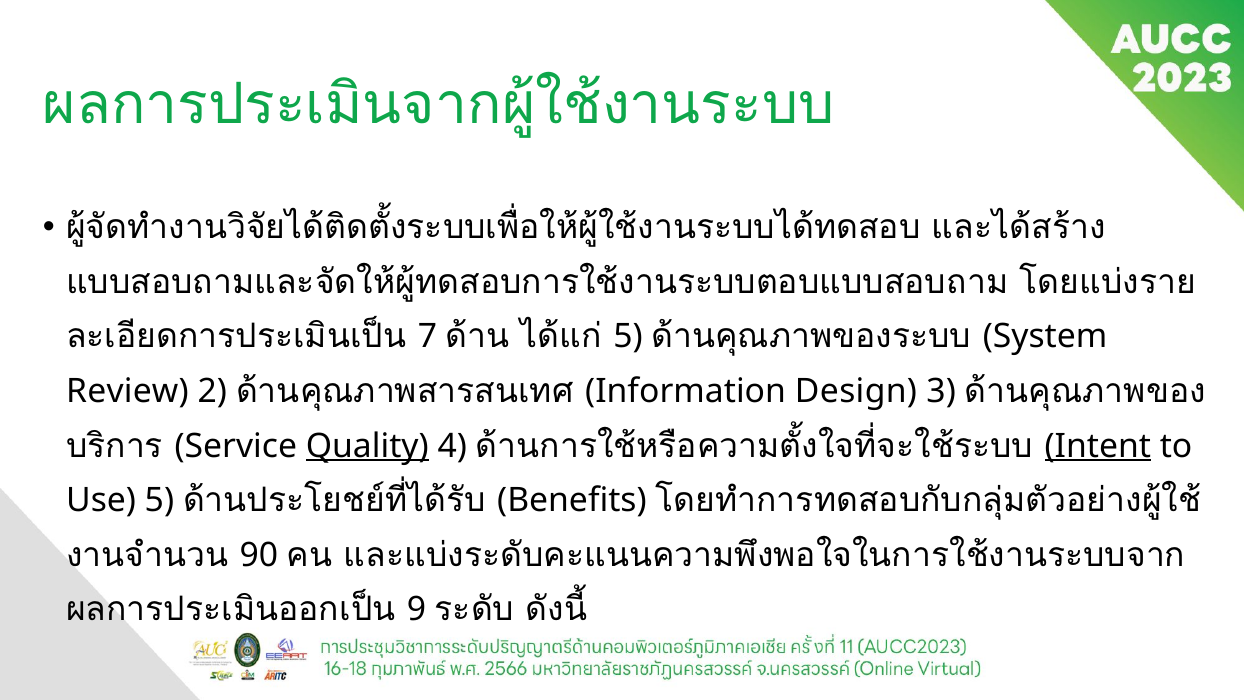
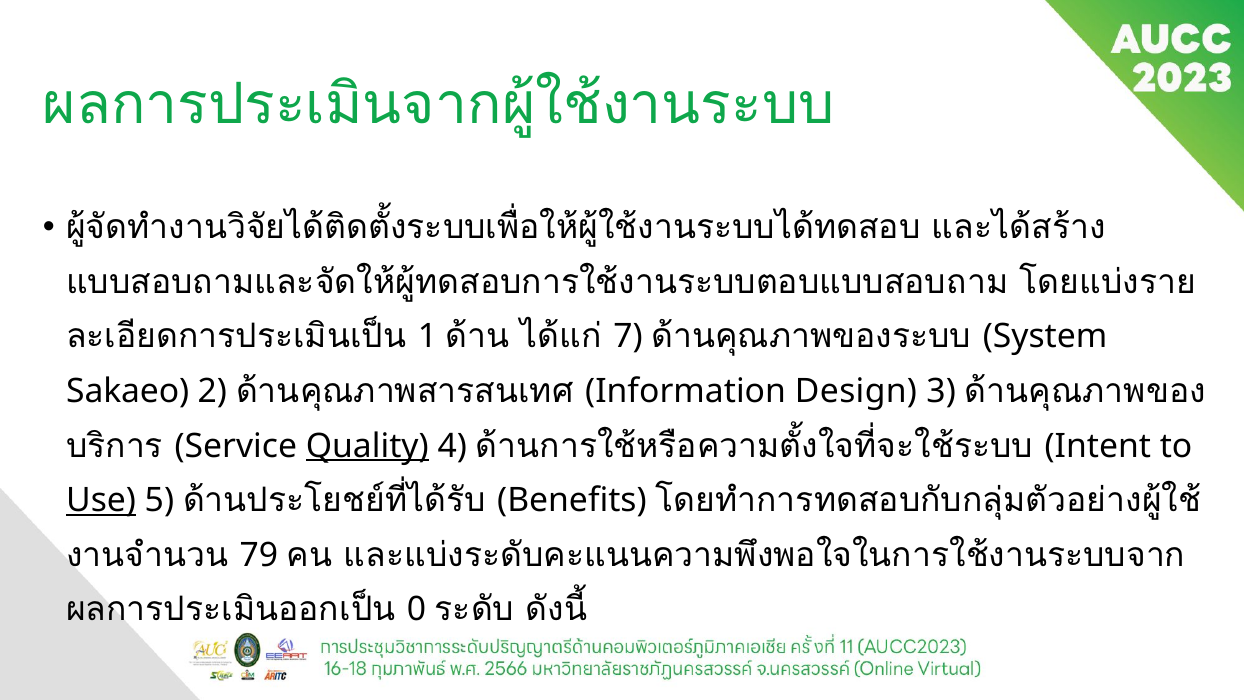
7: 7 -> 1 (427, 337)
5: 5 -> 7 (628, 337)
Review: Review -> Sakaeo (128, 391)
Intent underline: present -> none (1098, 446)
Use underline: none -> present (101, 500)
90: 90 -> 79 (259, 555)
9: 9 -> 0 (416, 609)
